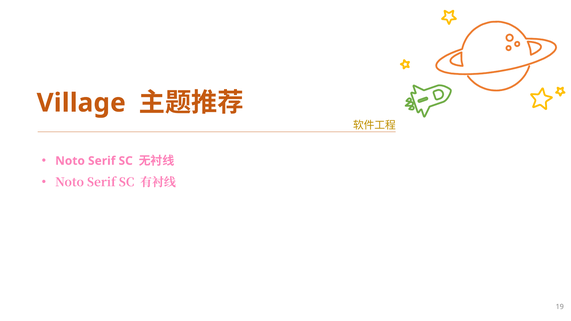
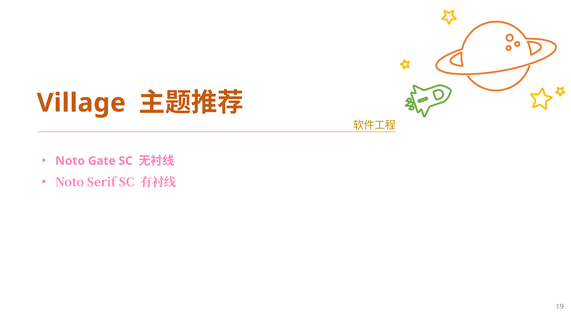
Serif: Serif -> Gate (102, 161)
